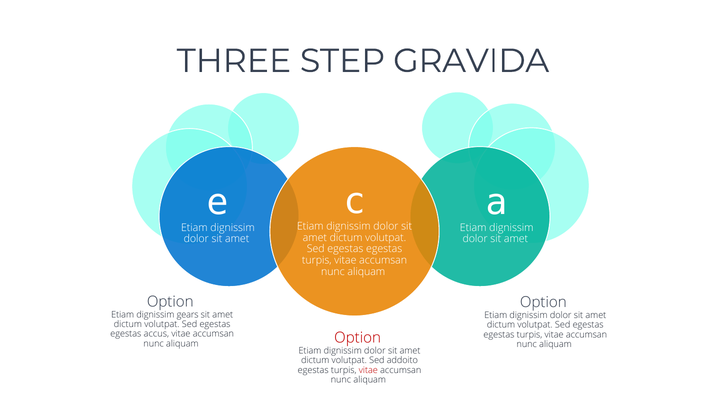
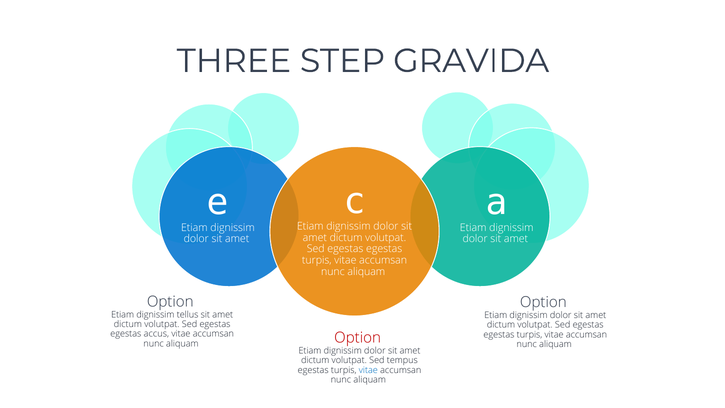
gears: gears -> tellus (188, 314)
addoito: addoito -> tempus (402, 360)
vitae colour: red -> blue (368, 370)
